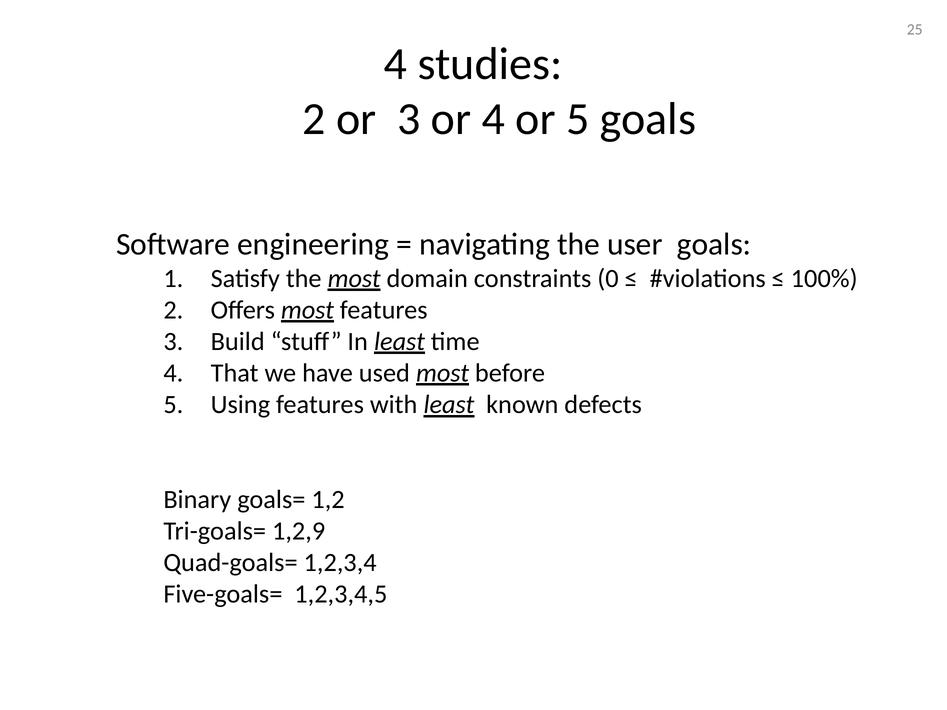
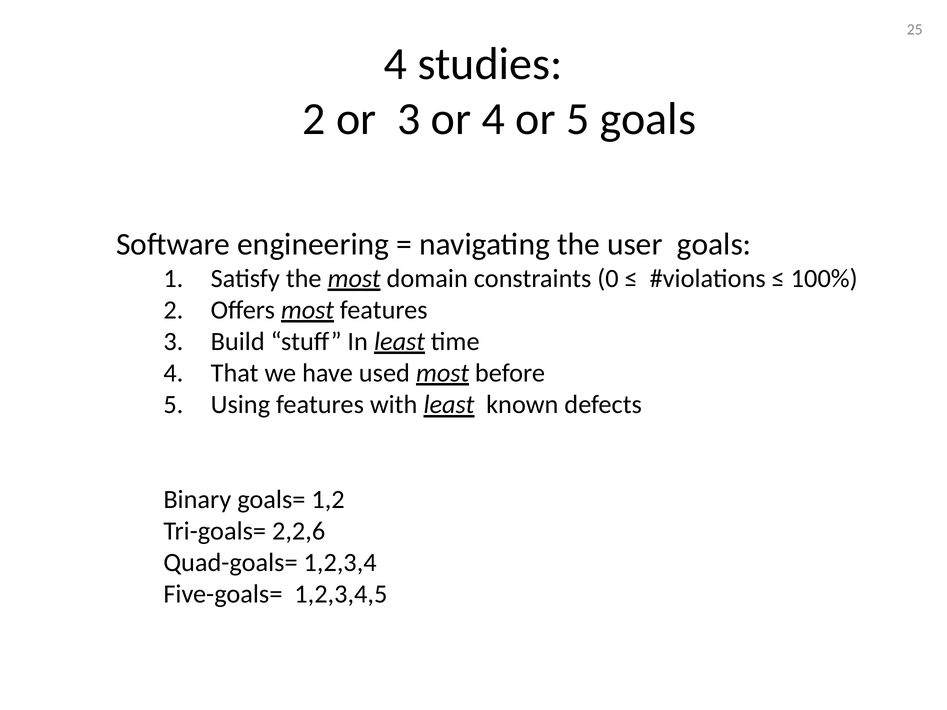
1,2,9: 1,2,9 -> 2,2,6 (299, 531)
